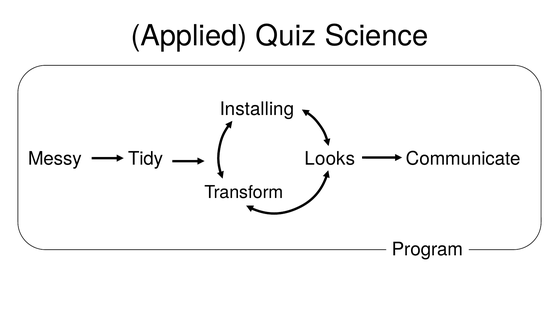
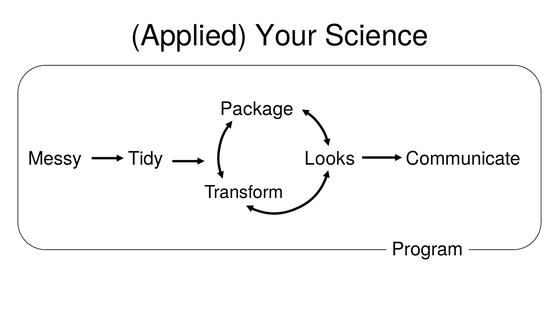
Quiz: Quiz -> Your (286, 36)
Installing: Installing -> Package (257, 109)
